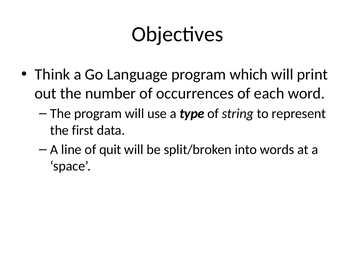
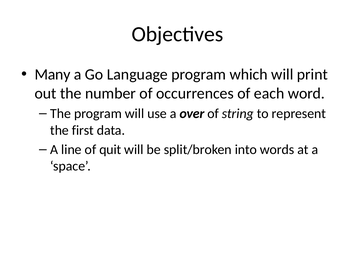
Think: Think -> Many (53, 74)
type: type -> over (192, 114)
